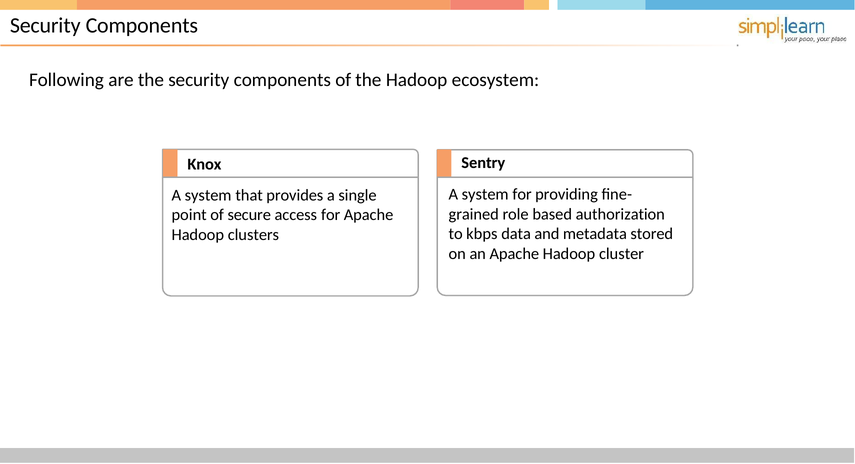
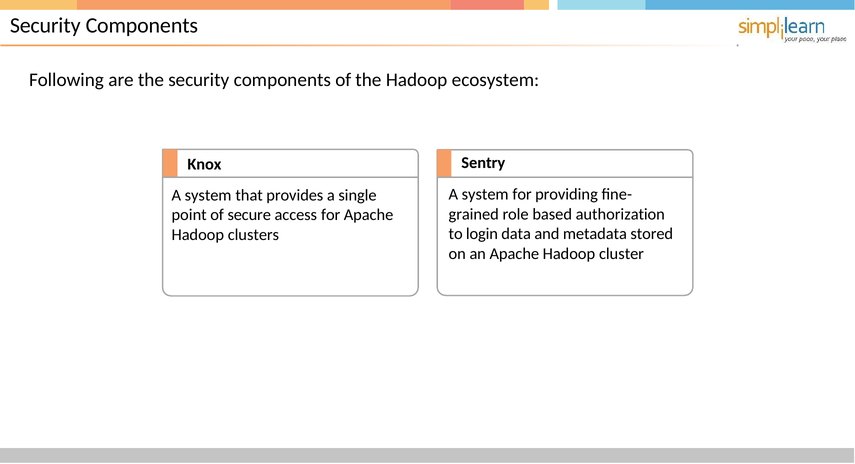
kbps: kbps -> login (482, 234)
